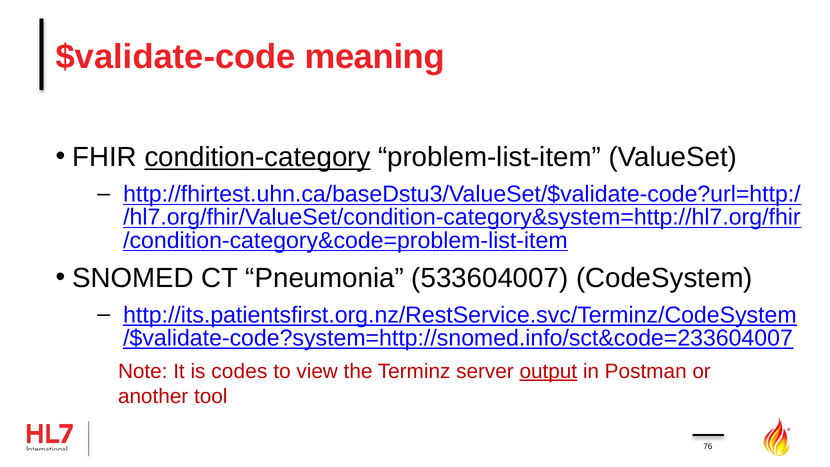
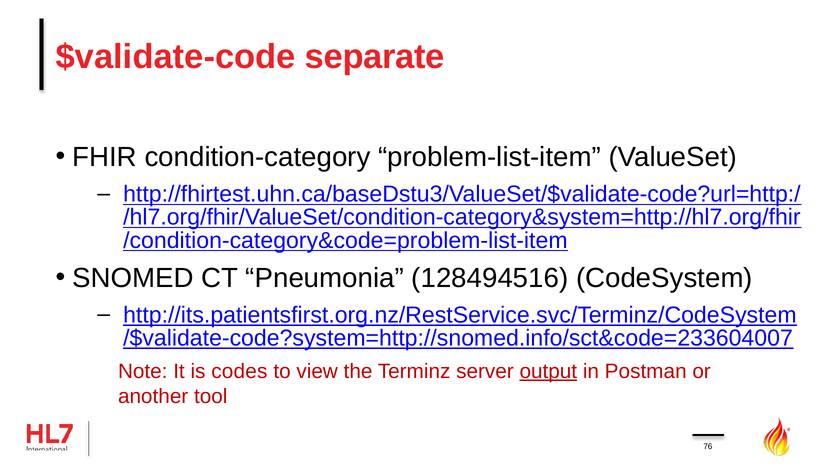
meaning: meaning -> separate (375, 57)
condition-category underline: present -> none (258, 157)
533604007: 533604007 -> 128494516 (490, 278)
